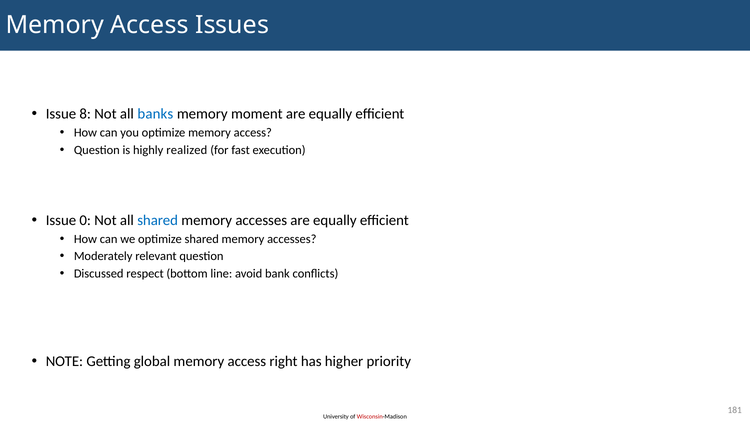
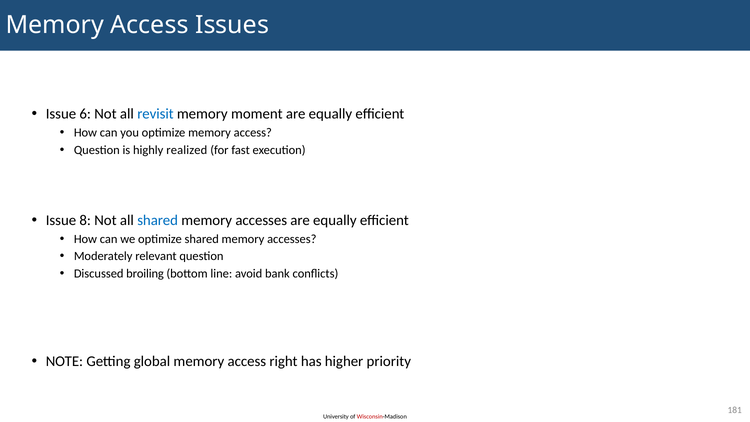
8: 8 -> 6 (85, 114)
banks: banks -> revisit (155, 114)
0: 0 -> 8 (85, 220)
respect: respect -> broiling (145, 274)
